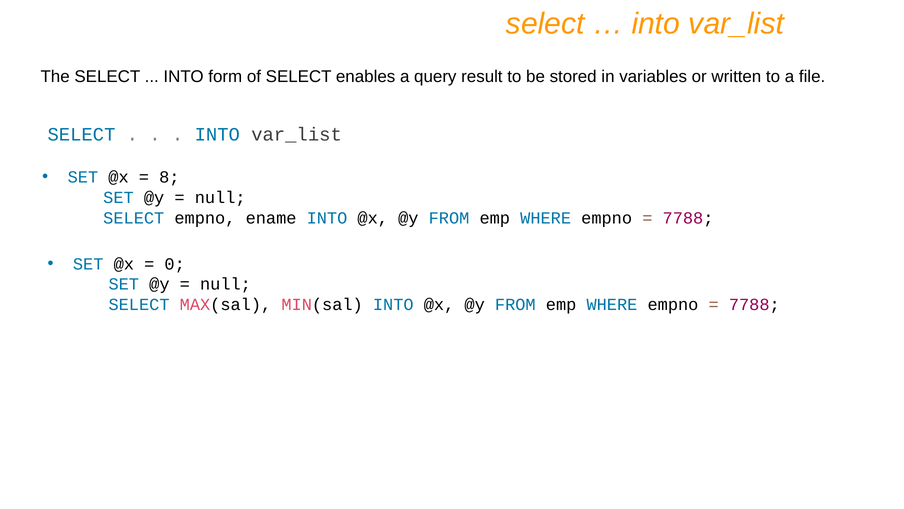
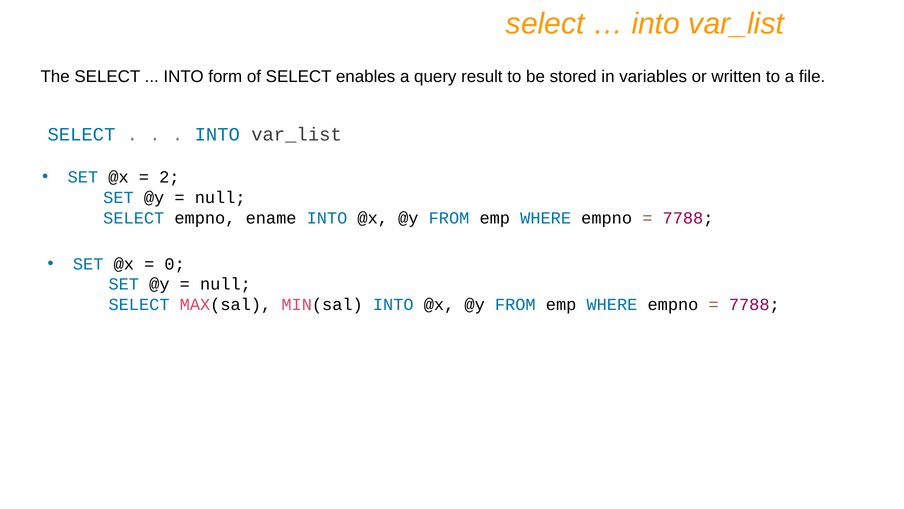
8: 8 -> 2 (169, 177)
